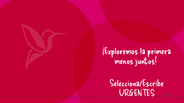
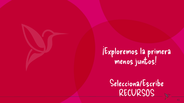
URGENTES: URGENTES -> RECURSOS (137, 94)
